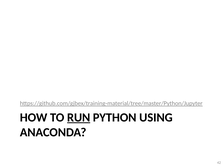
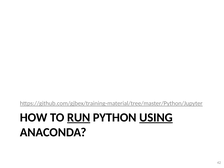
USING underline: none -> present (156, 117)
